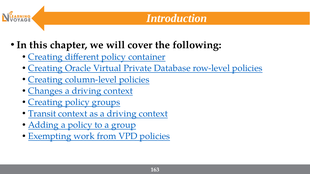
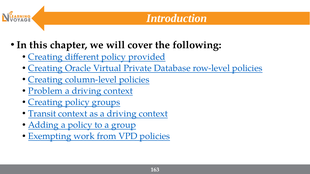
container: container -> provided (147, 57)
Changes: Changes -> Problem (45, 91)
